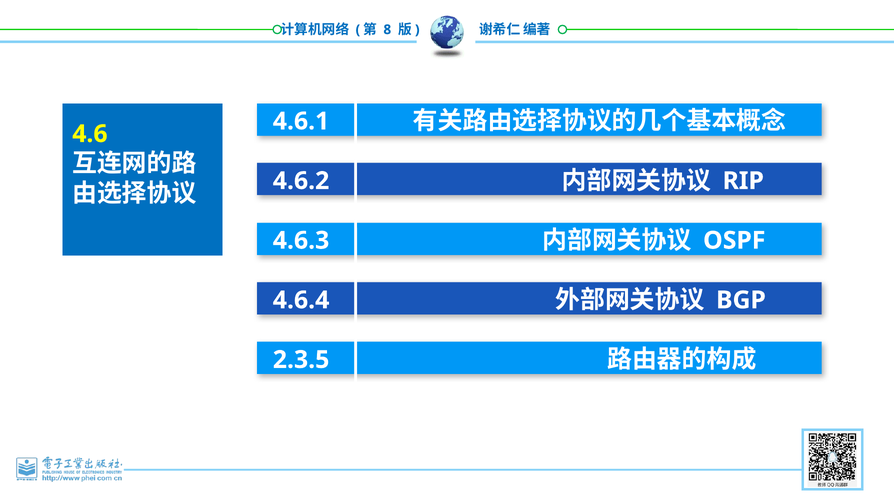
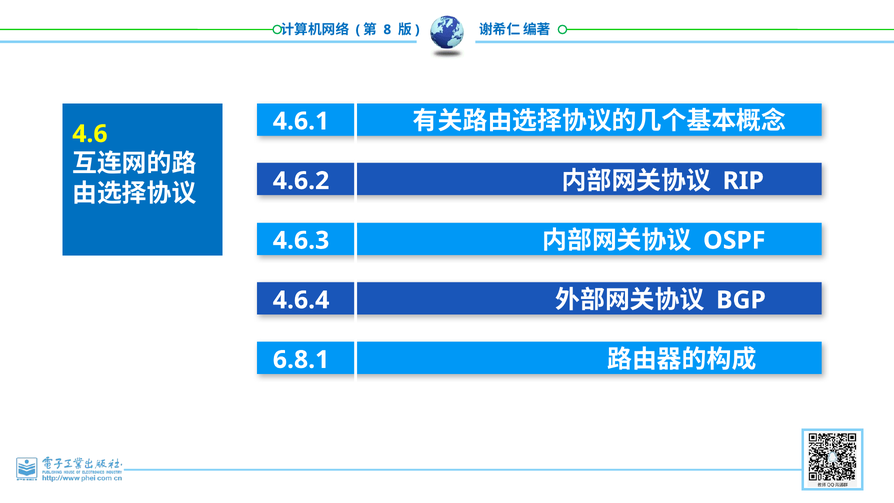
2.3.5: 2.3.5 -> 6.8.1 (301, 360)
